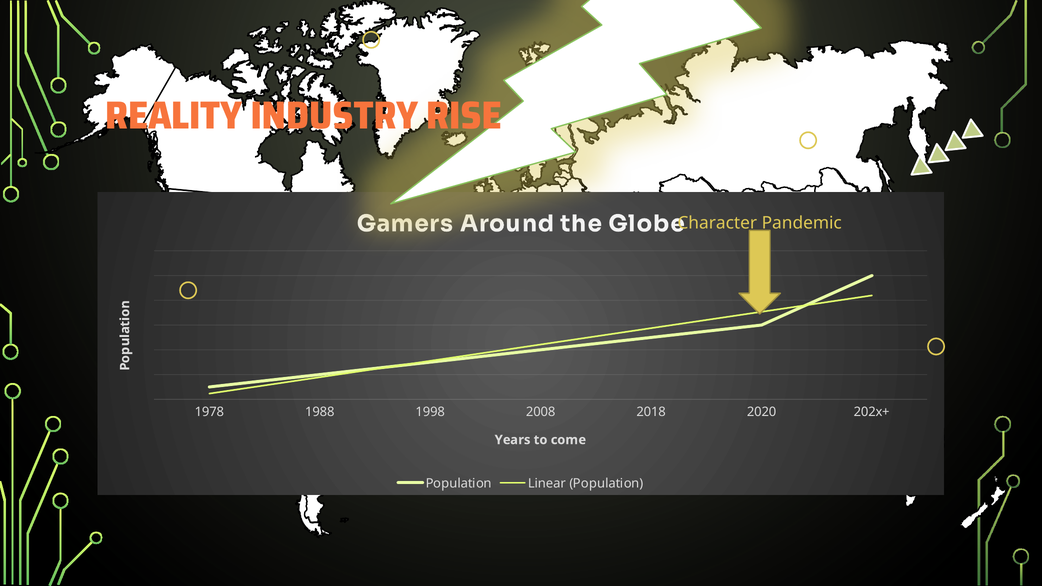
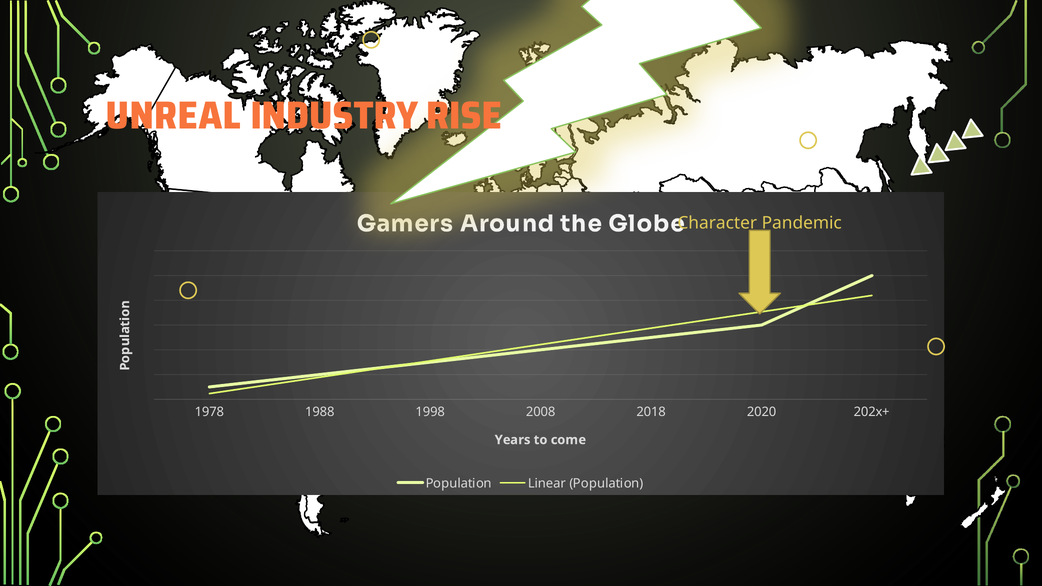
REALITY: REALITY -> UNREAL (173, 116)
